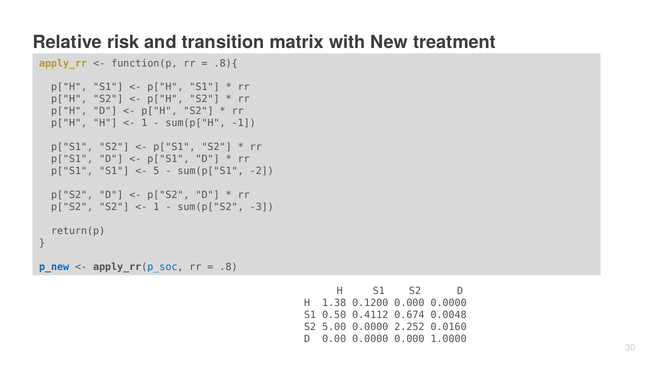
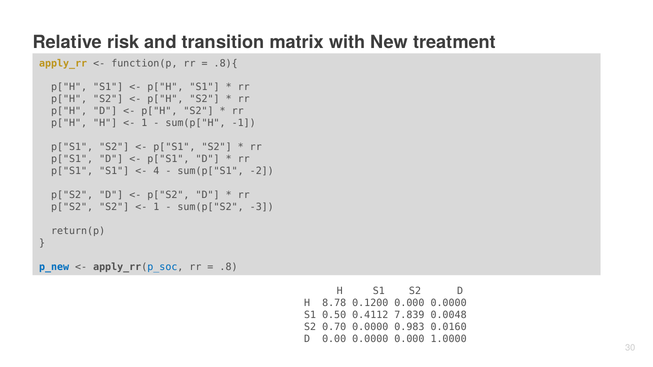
5: 5 -> 4 (156, 171)
1.38: 1.38 -> 8.78 (334, 303)
0.674: 0.674 -> 7.839 (409, 315)
5.00: 5.00 -> 0.70 (334, 327)
2.252: 2.252 -> 0.983 (409, 327)
